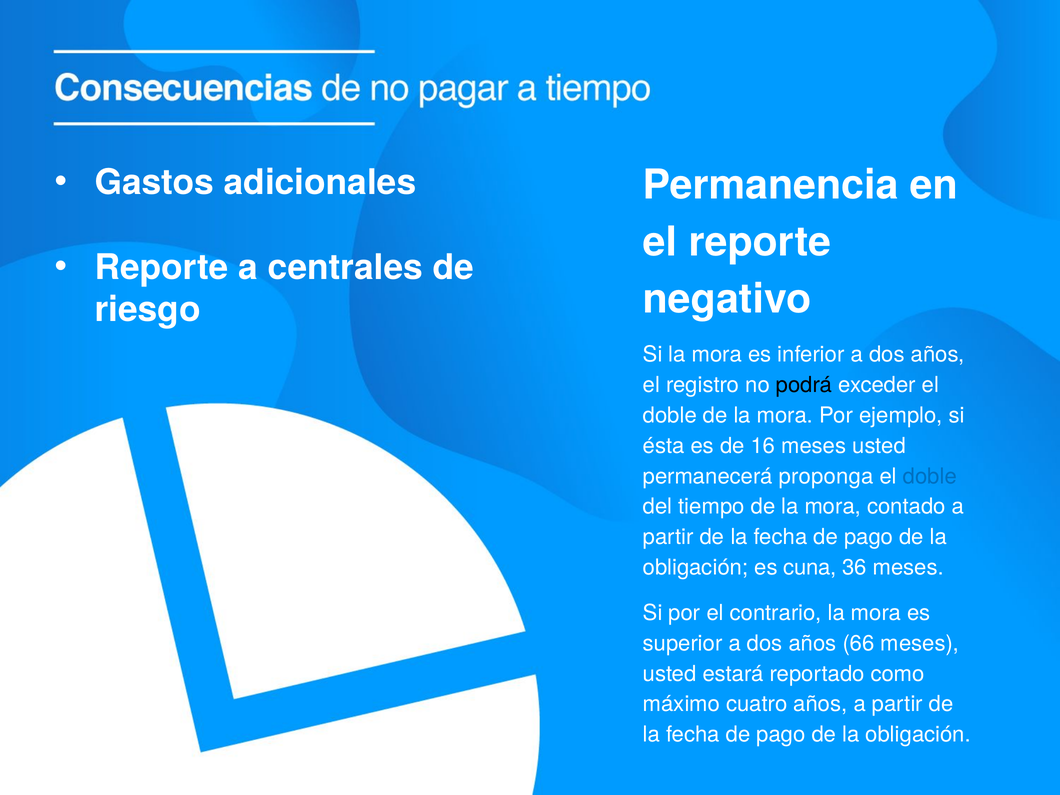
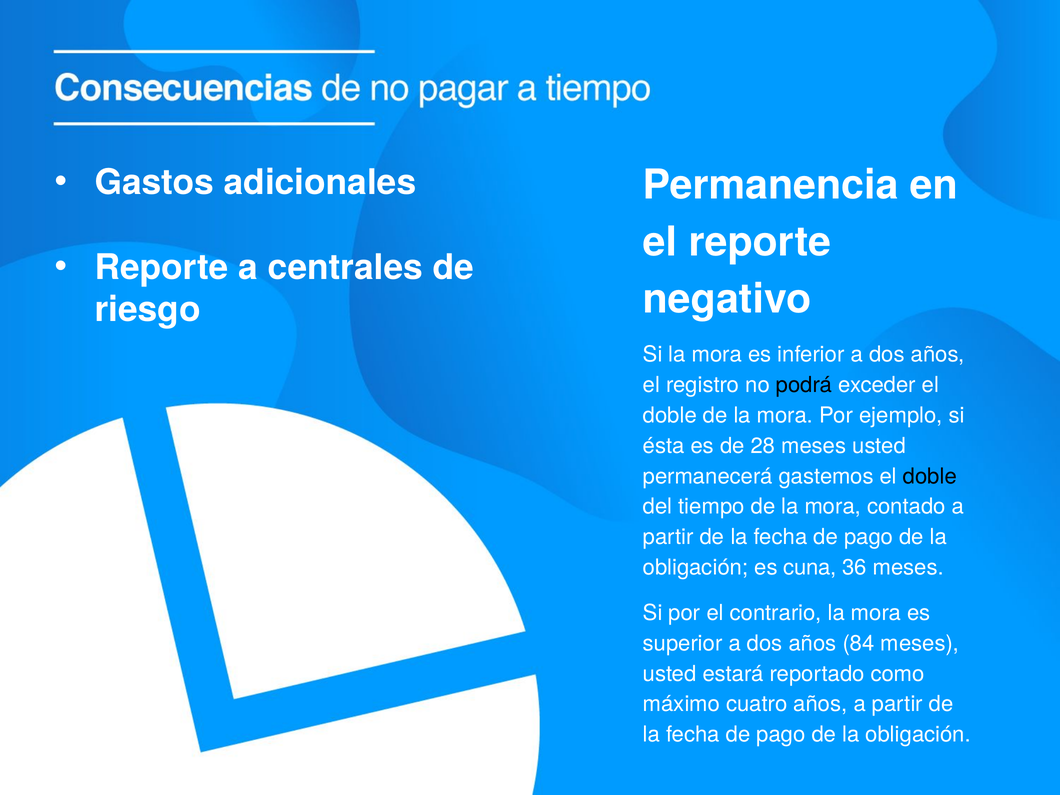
16: 16 -> 28 (763, 446)
proponga: proponga -> gastemos (826, 476)
doble colour: blue -> black (930, 476)
66: 66 -> 84 (858, 643)
